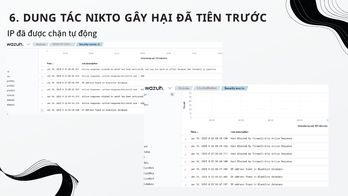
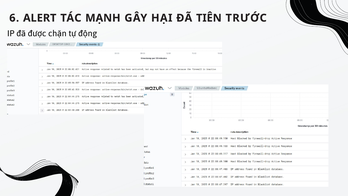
DUNG: DUNG -> ALERT (40, 18)
NIKTO: NIKTO -> MẠNH (103, 18)
